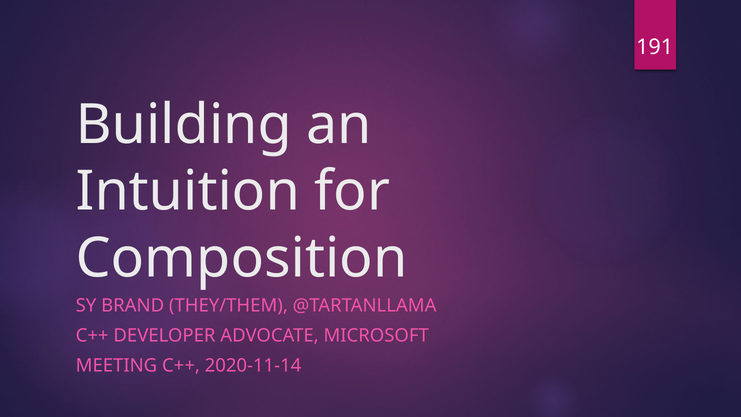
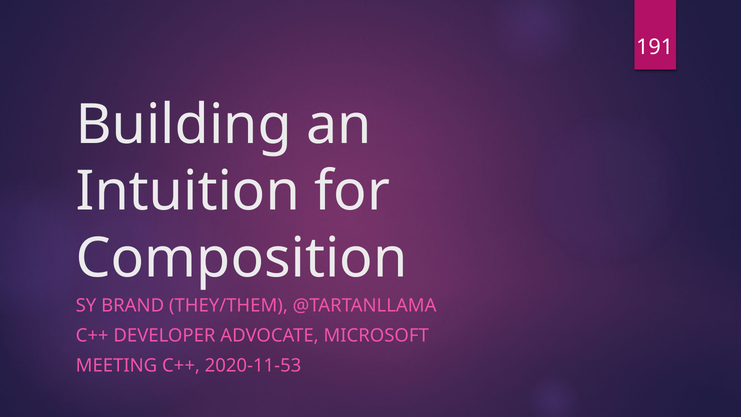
2020-11-14: 2020-11-14 -> 2020-11-53 (253, 365)
